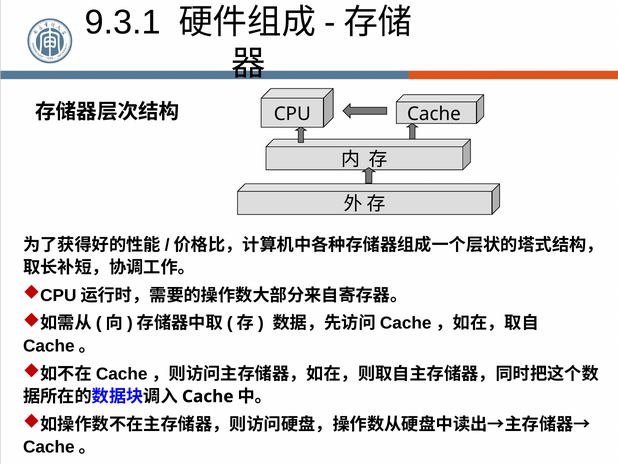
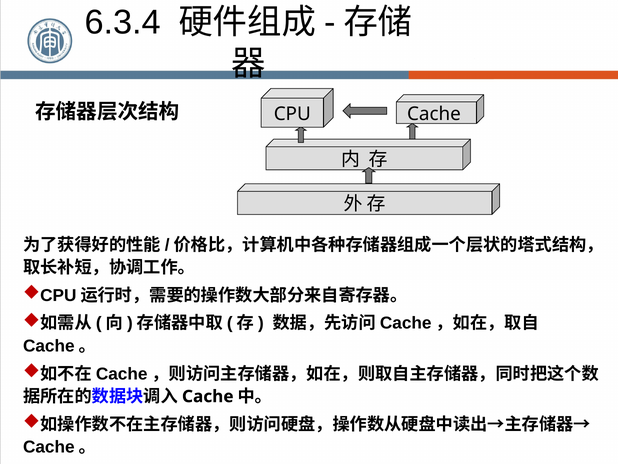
9.3.1: 9.3.1 -> 6.3.4 (123, 23)
